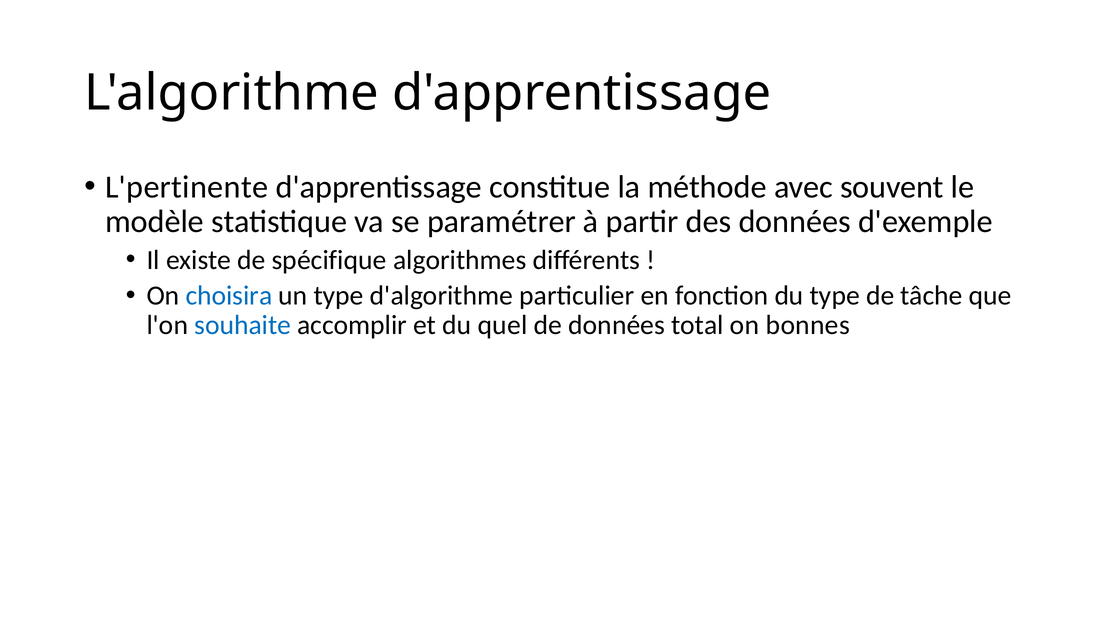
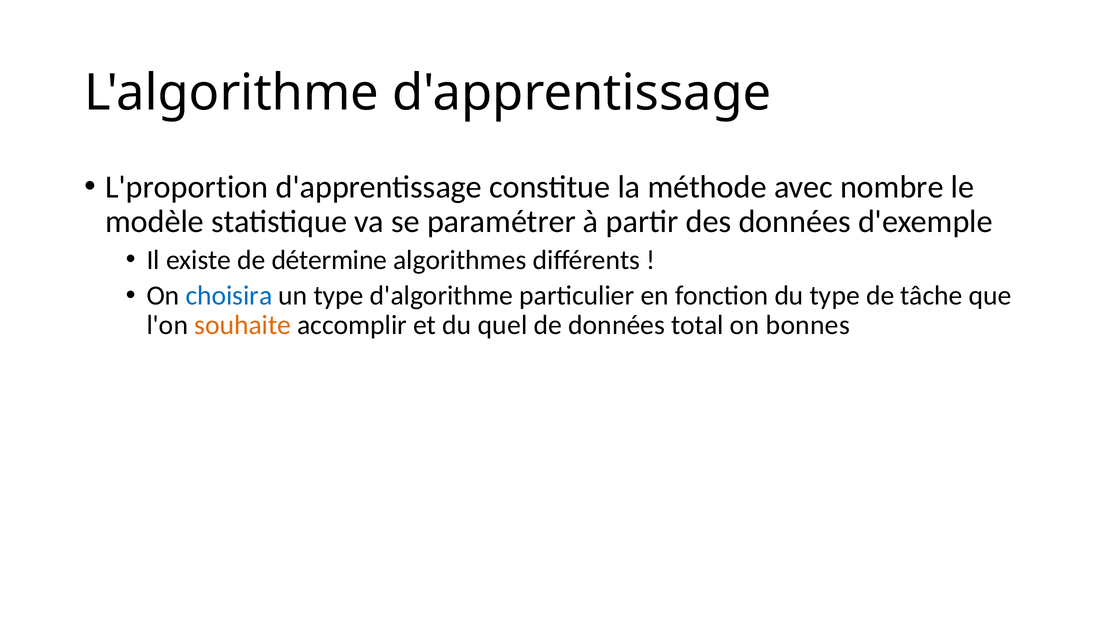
L'pertinente: L'pertinente -> L'proportion (187, 187)
souvent: souvent -> nombre (892, 187)
spécifique: spécifique -> détermine (329, 260)
souhaite colour: blue -> orange (243, 325)
